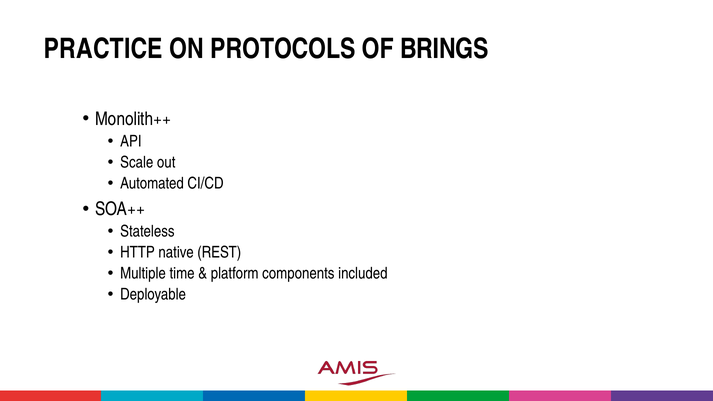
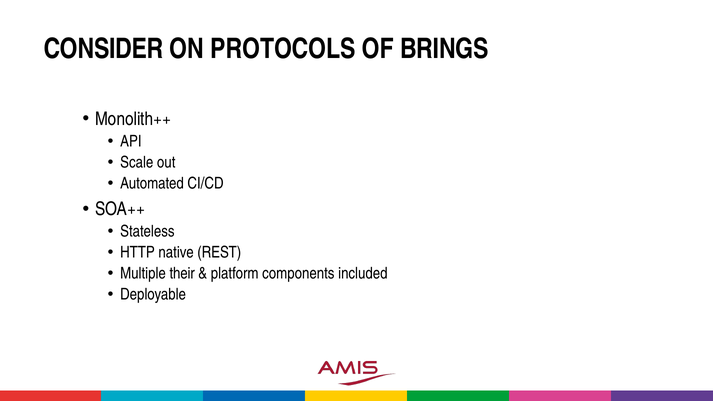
PRACTICE: PRACTICE -> CONSIDER (104, 49)
time: time -> their (182, 274)
